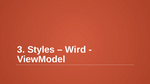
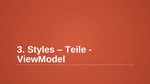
Wird: Wird -> Teile (76, 50)
